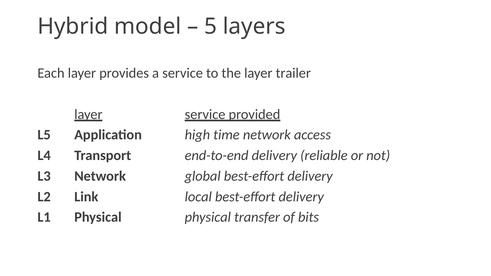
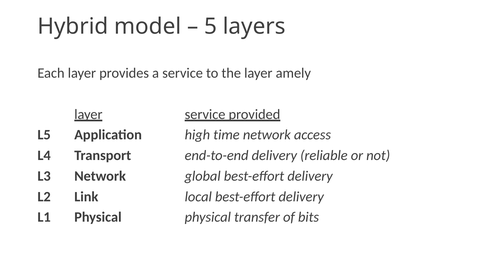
trailer: trailer -> amely (293, 73)
